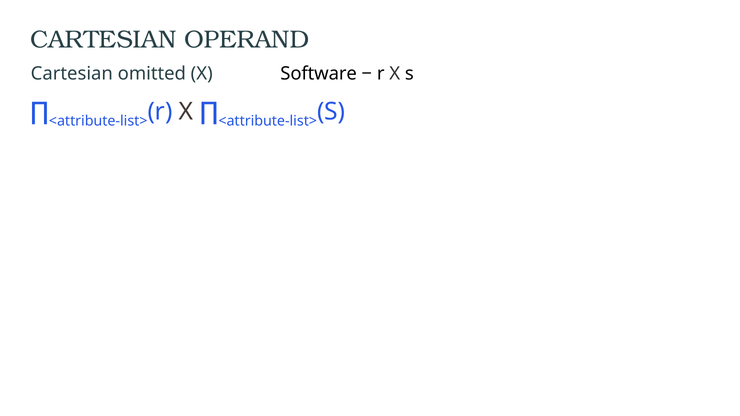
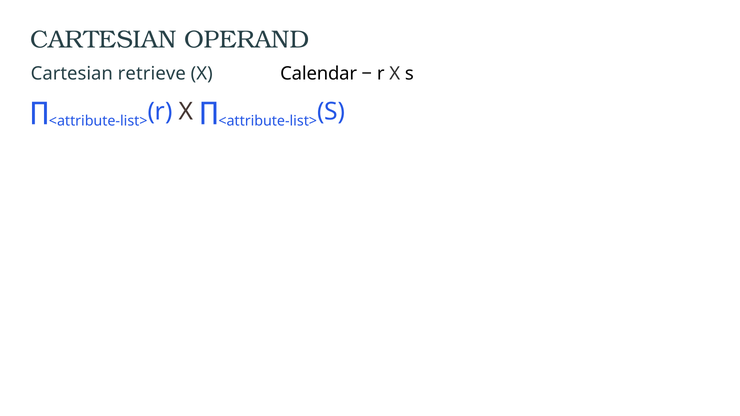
omitted: omitted -> retrieve (152, 74)
Software: Software -> Calendar (319, 74)
